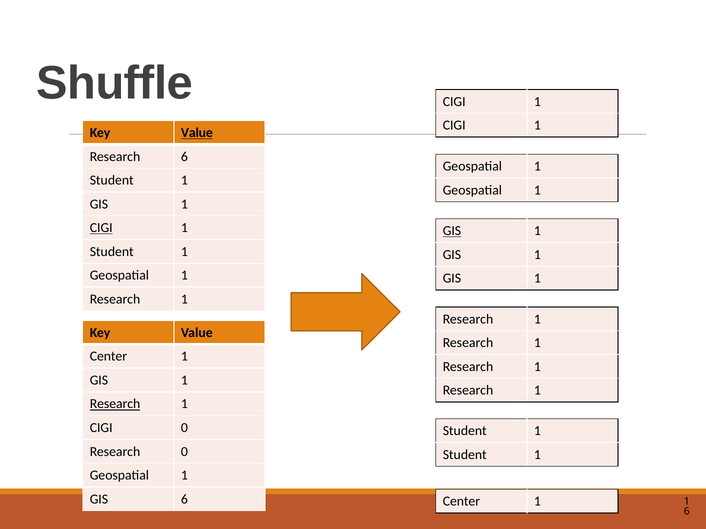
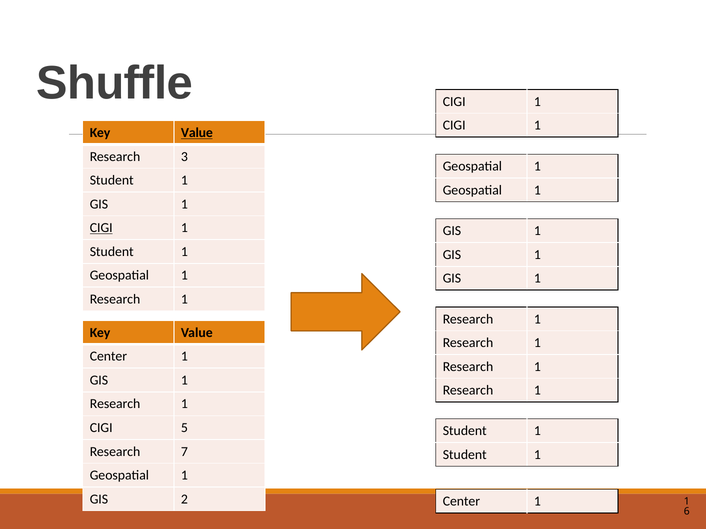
Research 6: 6 -> 3 (184, 157)
GIS underline: present -> none (452, 231)
Research underline: present -> none (115, 404)
CIGI 0: 0 -> 5 (184, 428)
Research 0: 0 -> 7 (184, 452)
GIS 6: 6 -> 2 (184, 500)
